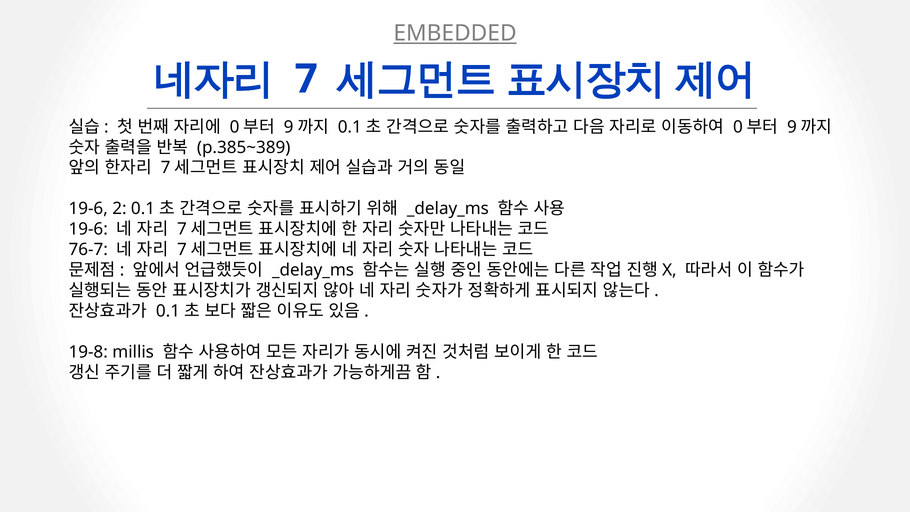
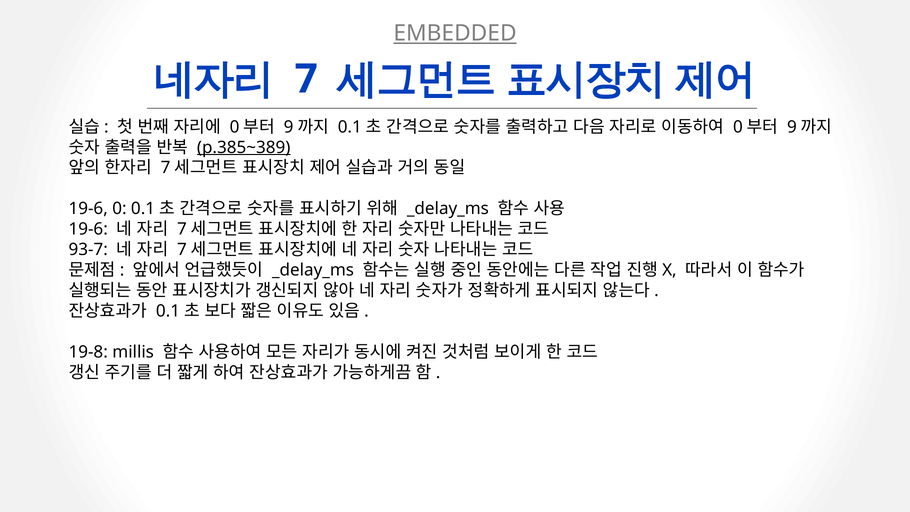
p.385~389 underline: none -> present (244, 147)
2: 2 -> 0 (119, 209)
76-7: 76-7 -> 93-7 (88, 250)
